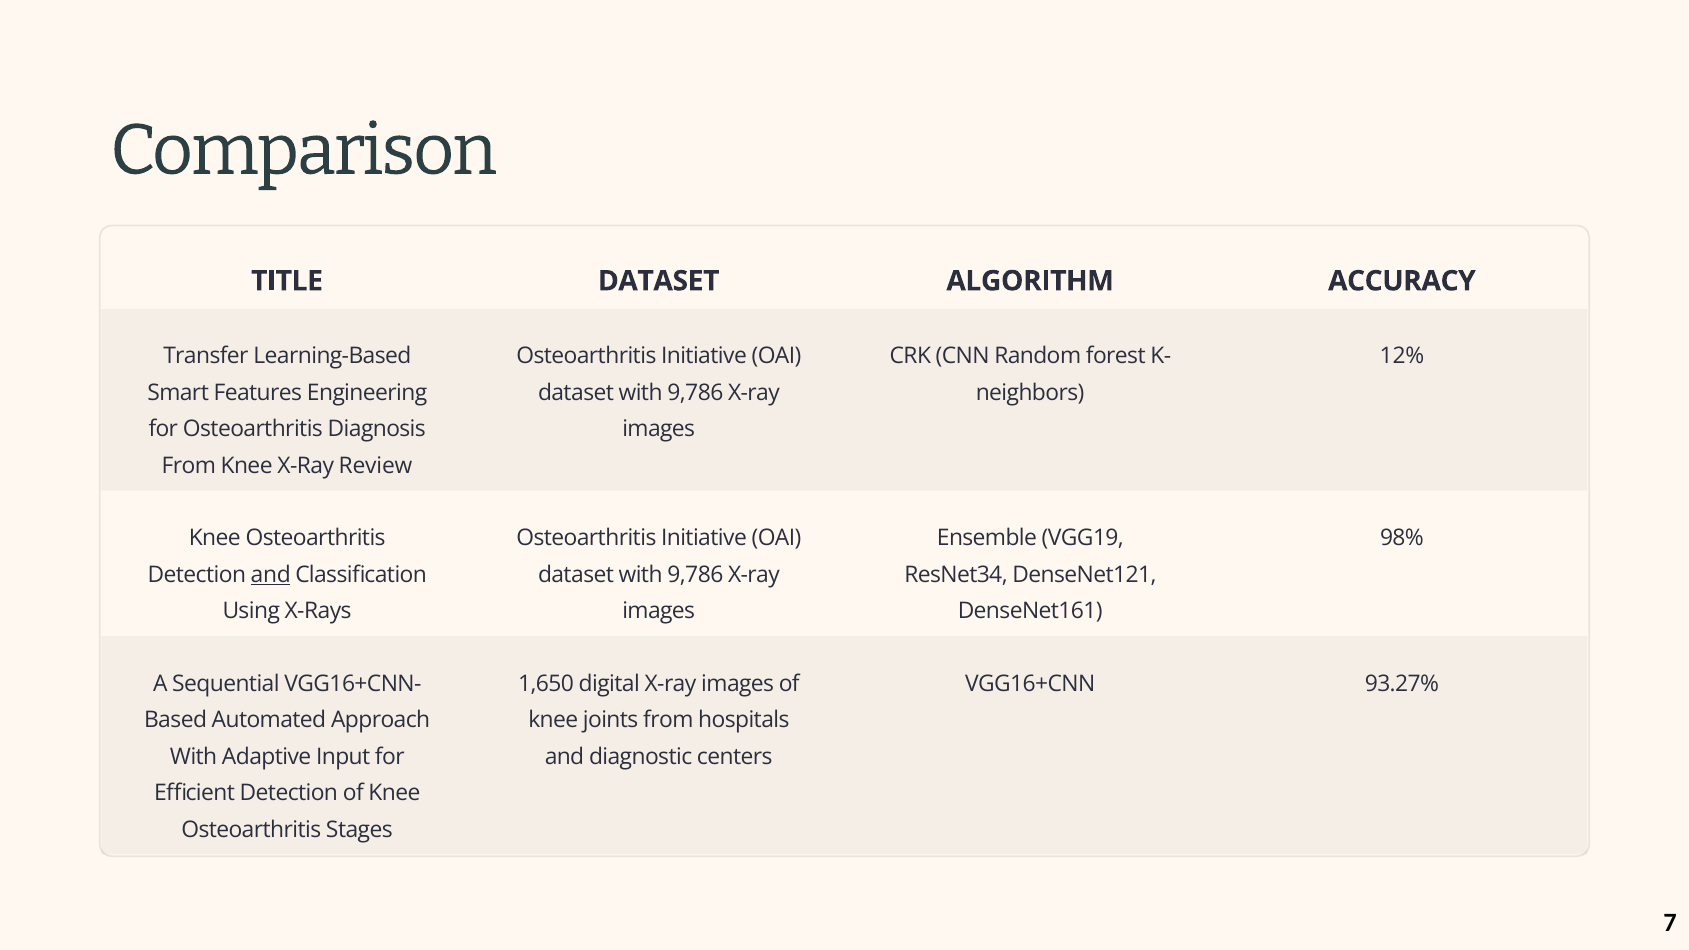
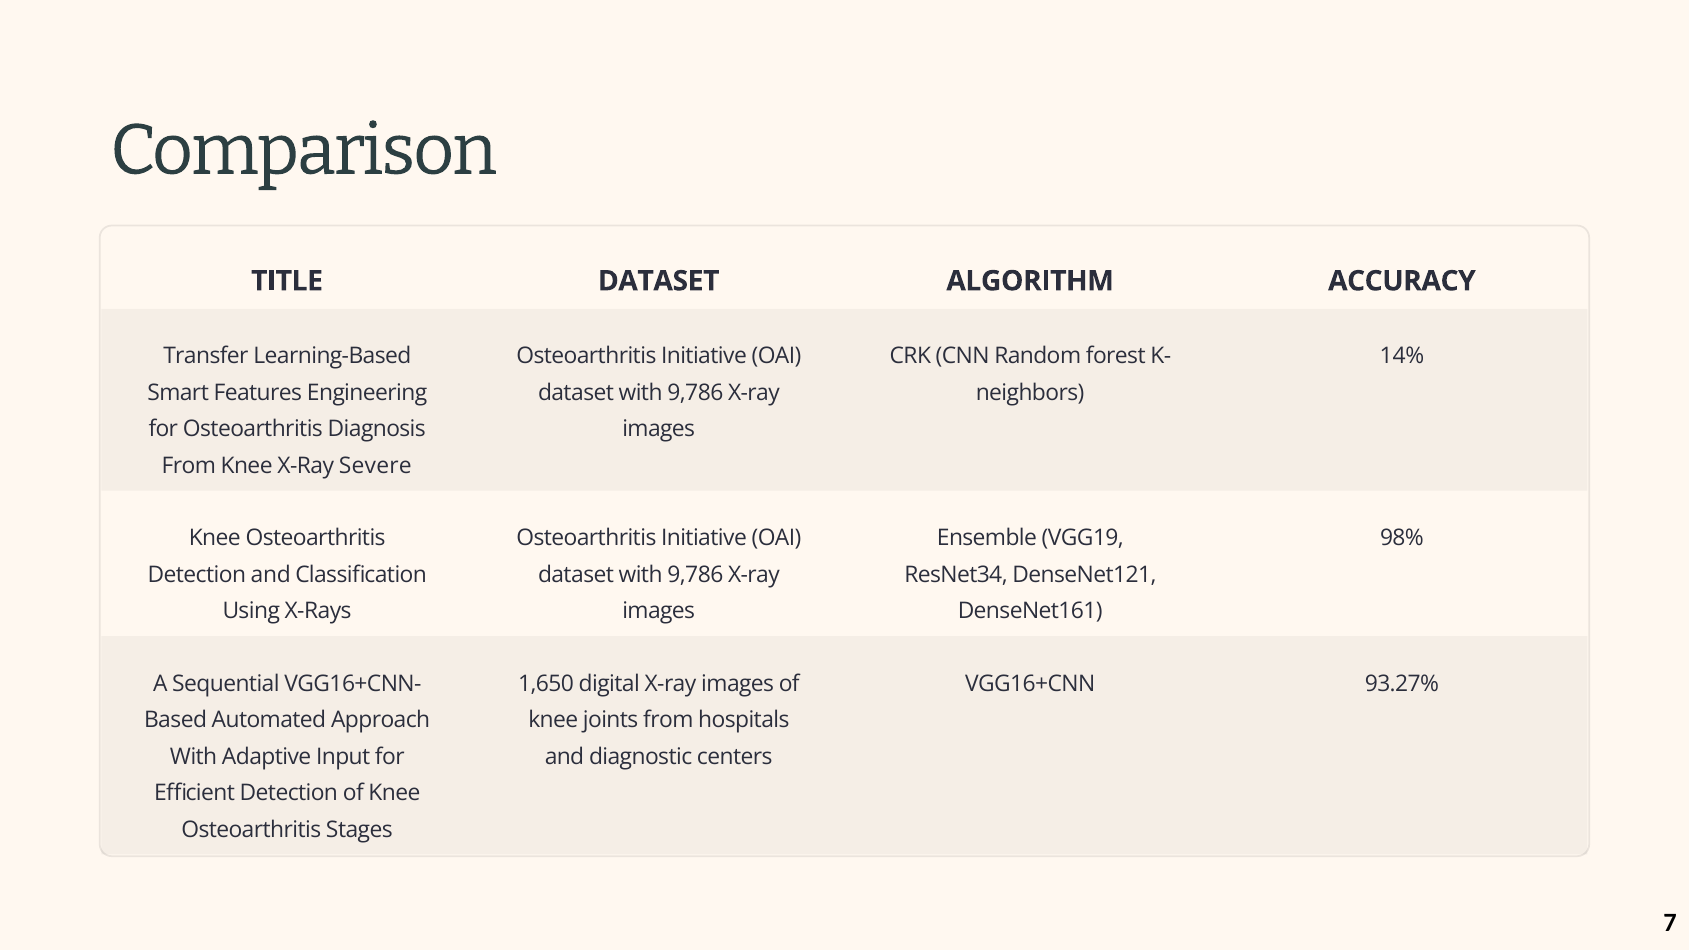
12%: 12% -> 14% (1402, 356)
Review: Review -> Severe (375, 466)
and underline: present -> none (271, 575)
